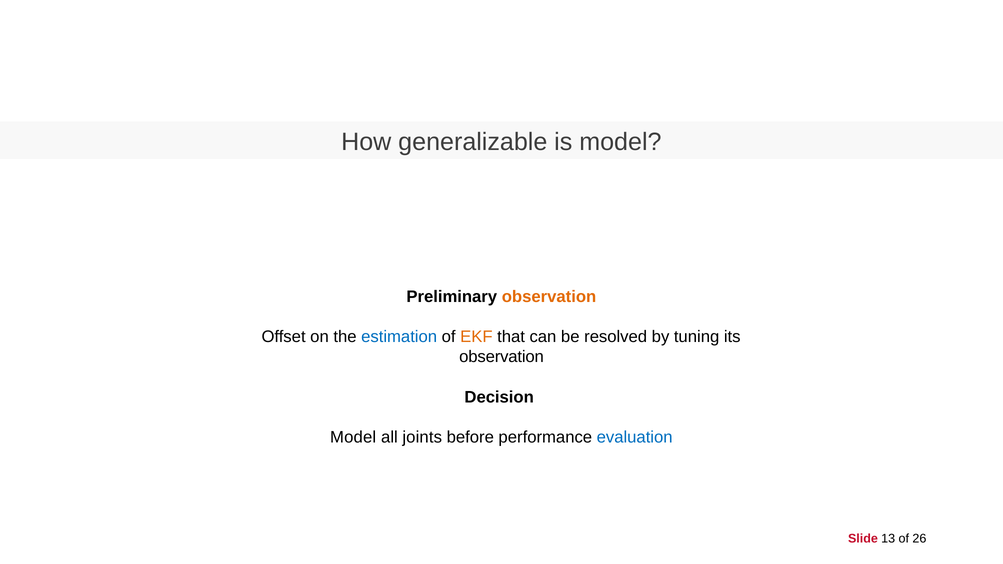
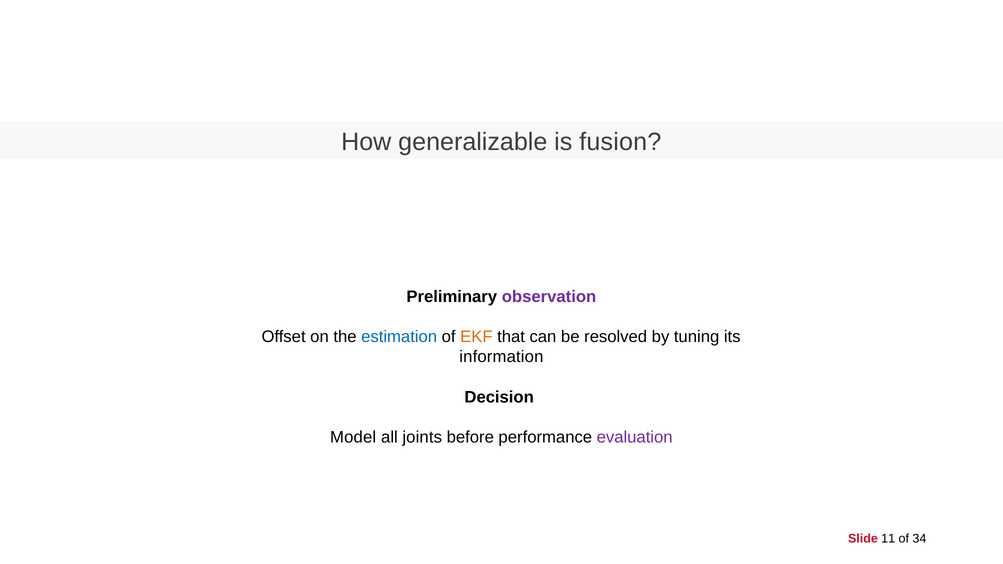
is model: model -> fusion (620, 142)
observation colour: orange -> purple (549, 297)
observation: observation -> information (501, 357)
evaluation colour: blue -> purple (635, 437)
13: 13 -> 11 (888, 539)
26: 26 -> 34 (919, 539)
